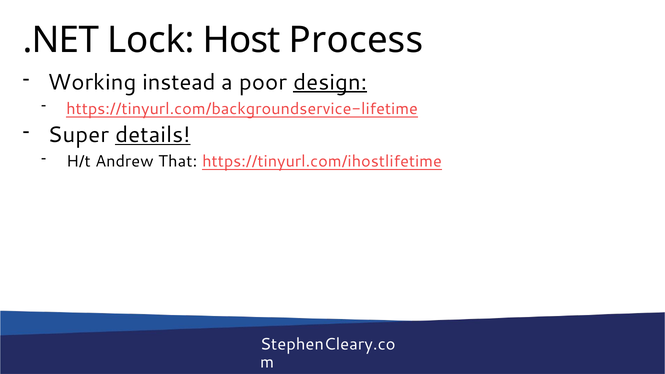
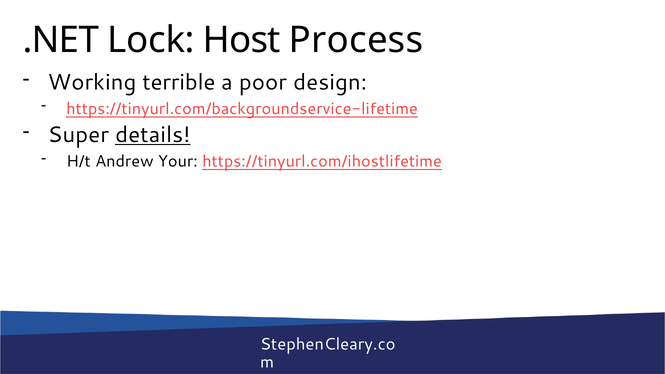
instead: instead -> terrible (179, 82)
design underline: present -> none (330, 82)
That: That -> Your (178, 161)
